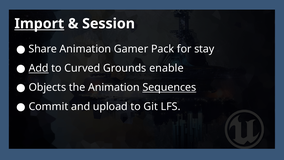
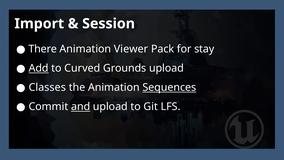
Import underline: present -> none (39, 24)
Share: Share -> There (43, 49)
Gamer: Gamer -> Viewer (131, 49)
Grounds enable: enable -> upload (166, 68)
Objects: Objects -> Classes (47, 87)
and underline: none -> present (81, 106)
